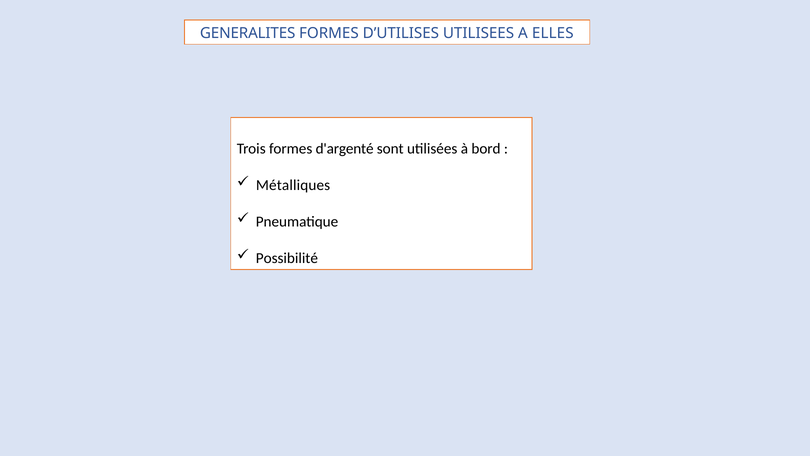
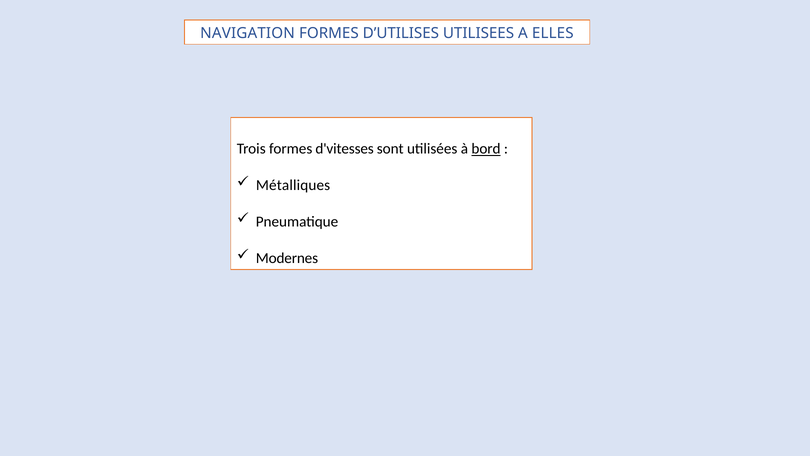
GENERALITES: GENERALITES -> NAVIGATION (248, 33)
d'argenté: d'argenté -> d'vitesses (345, 149)
bord underline: none -> present (486, 149)
Possibilité: Possibilité -> Modernes (287, 258)
